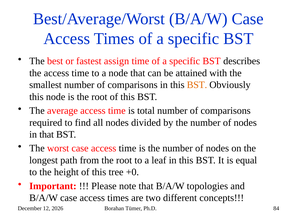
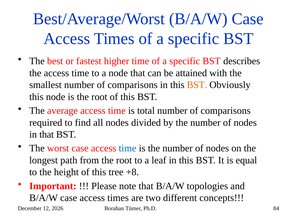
assign: assign -> higher (117, 61)
time colour: black -> blue (128, 148)
+0: +0 -> +8 (132, 172)
